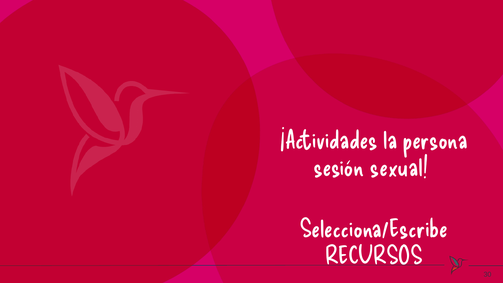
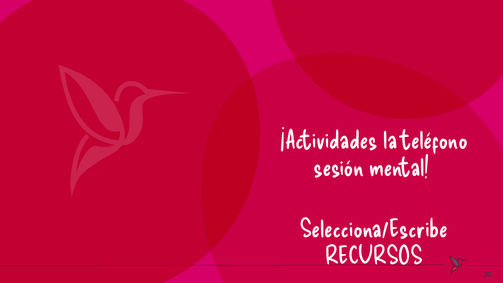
persona: persona -> teléfono (435, 141)
sexual: sexual -> mental (399, 168)
